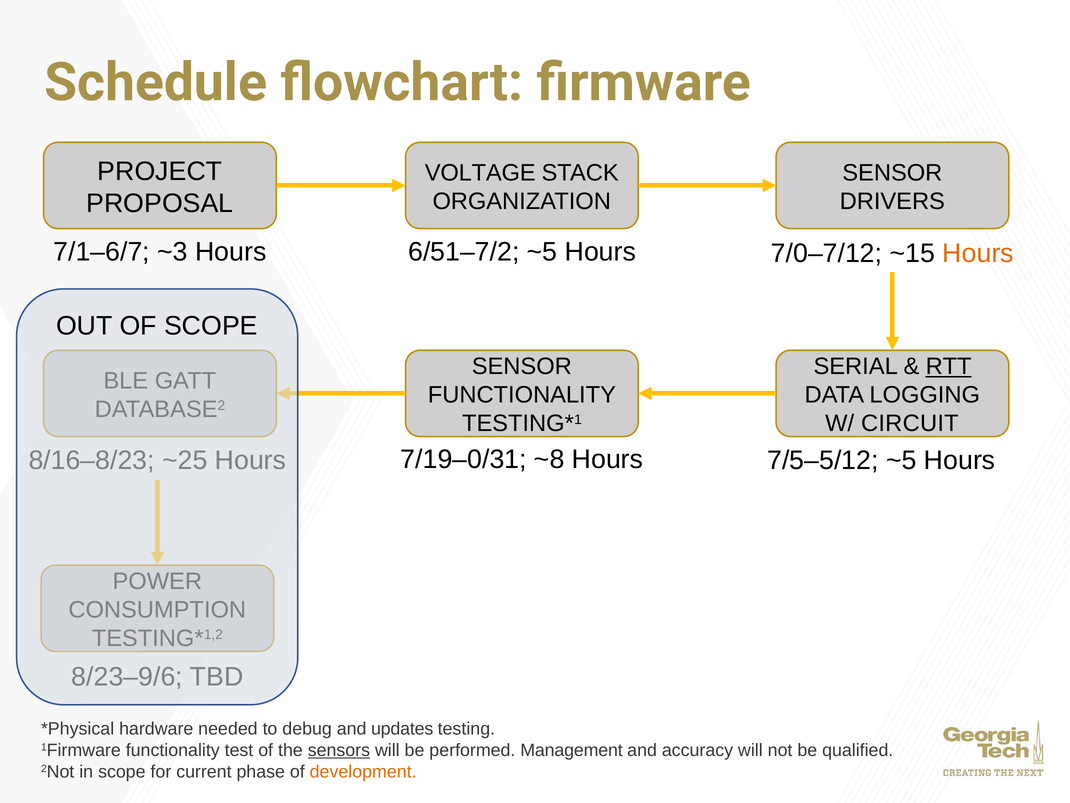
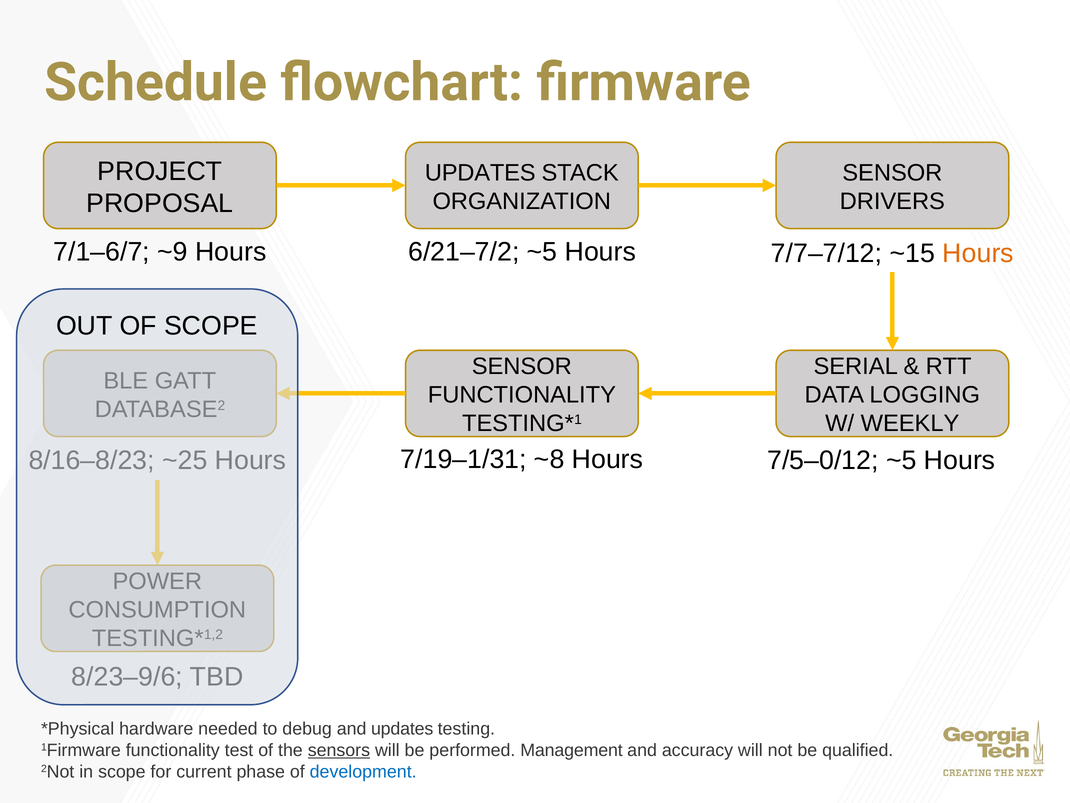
VOLTAGE: VOLTAGE -> UPDATES (480, 173)
~3: ~3 -> ~9 (172, 252)
6/51–7/2: 6/51–7/2 -> 6/21–7/2 (464, 252)
7/0–7/12: 7/0–7/12 -> 7/7–7/12 (827, 253)
RTT underline: present -> none (949, 366)
CIRCUIT: CIRCUIT -> WEEKLY (910, 423)
7/19–0/31: 7/19–0/31 -> 7/19–1/31 (464, 459)
7/5–5/12: 7/5–5/12 -> 7/5–0/12 (823, 460)
development colour: orange -> blue (363, 771)
